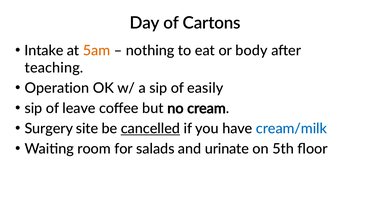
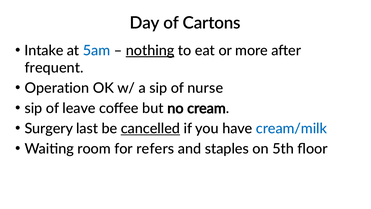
5am colour: orange -> blue (97, 50)
nothing underline: none -> present (150, 50)
body: body -> more (252, 50)
teaching: teaching -> frequent (54, 68)
easily: easily -> nurse (205, 88)
site: site -> last (87, 128)
salads: salads -> refers (155, 149)
urinate: urinate -> staples (227, 149)
